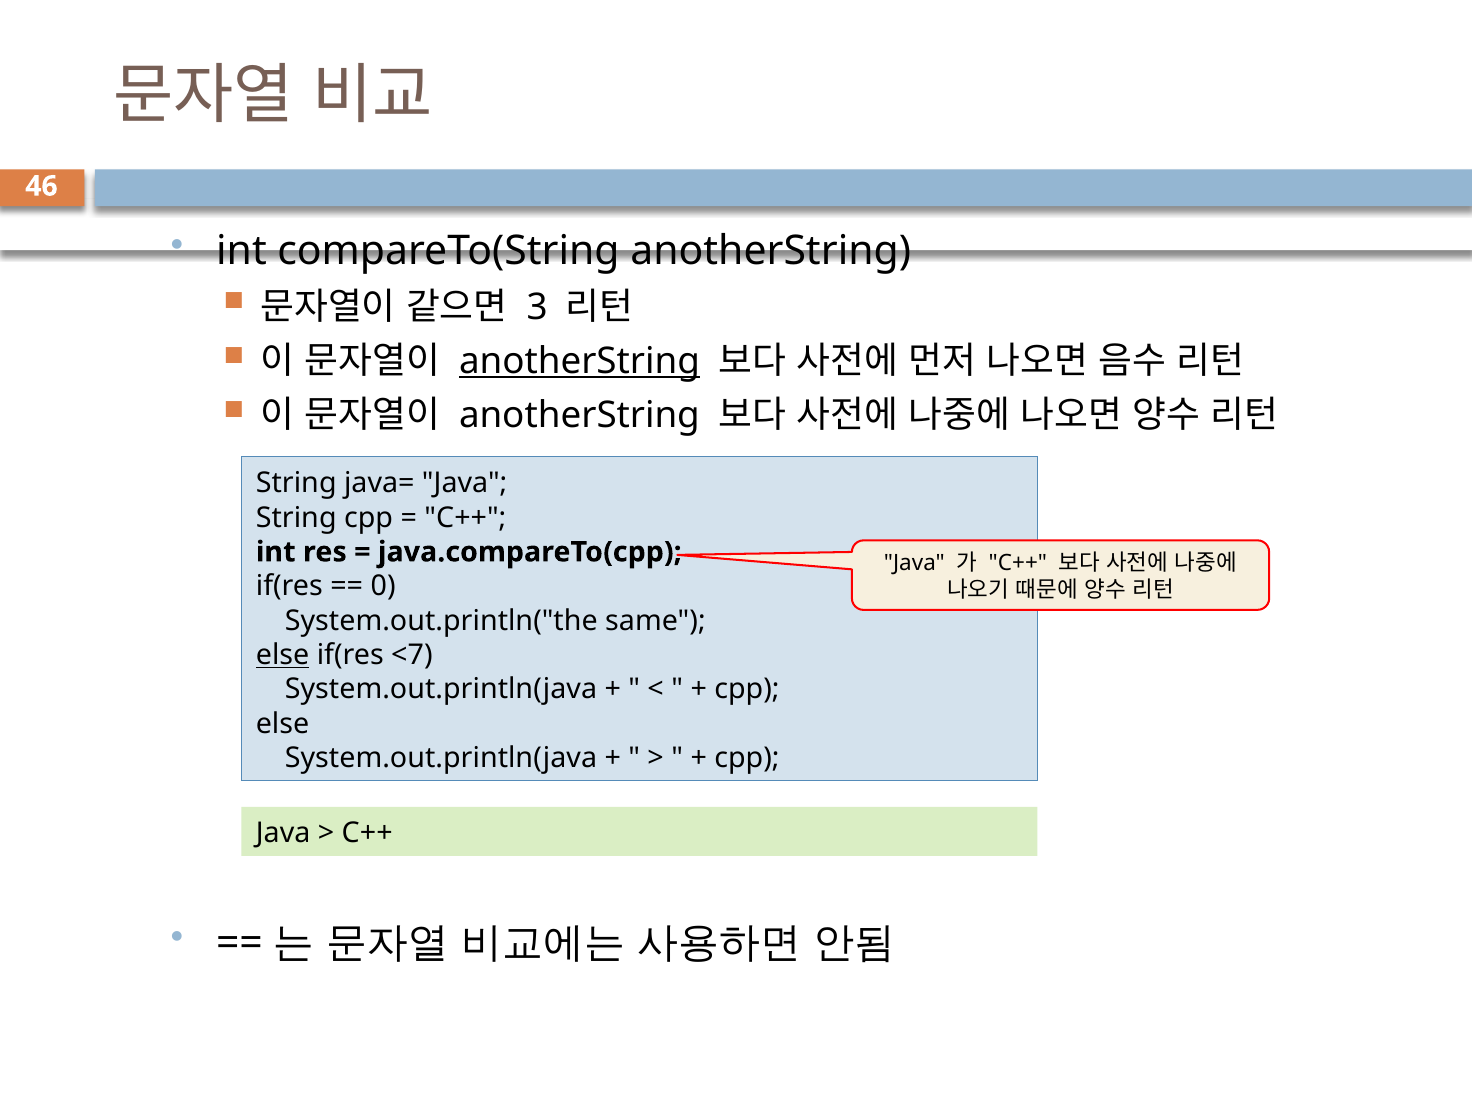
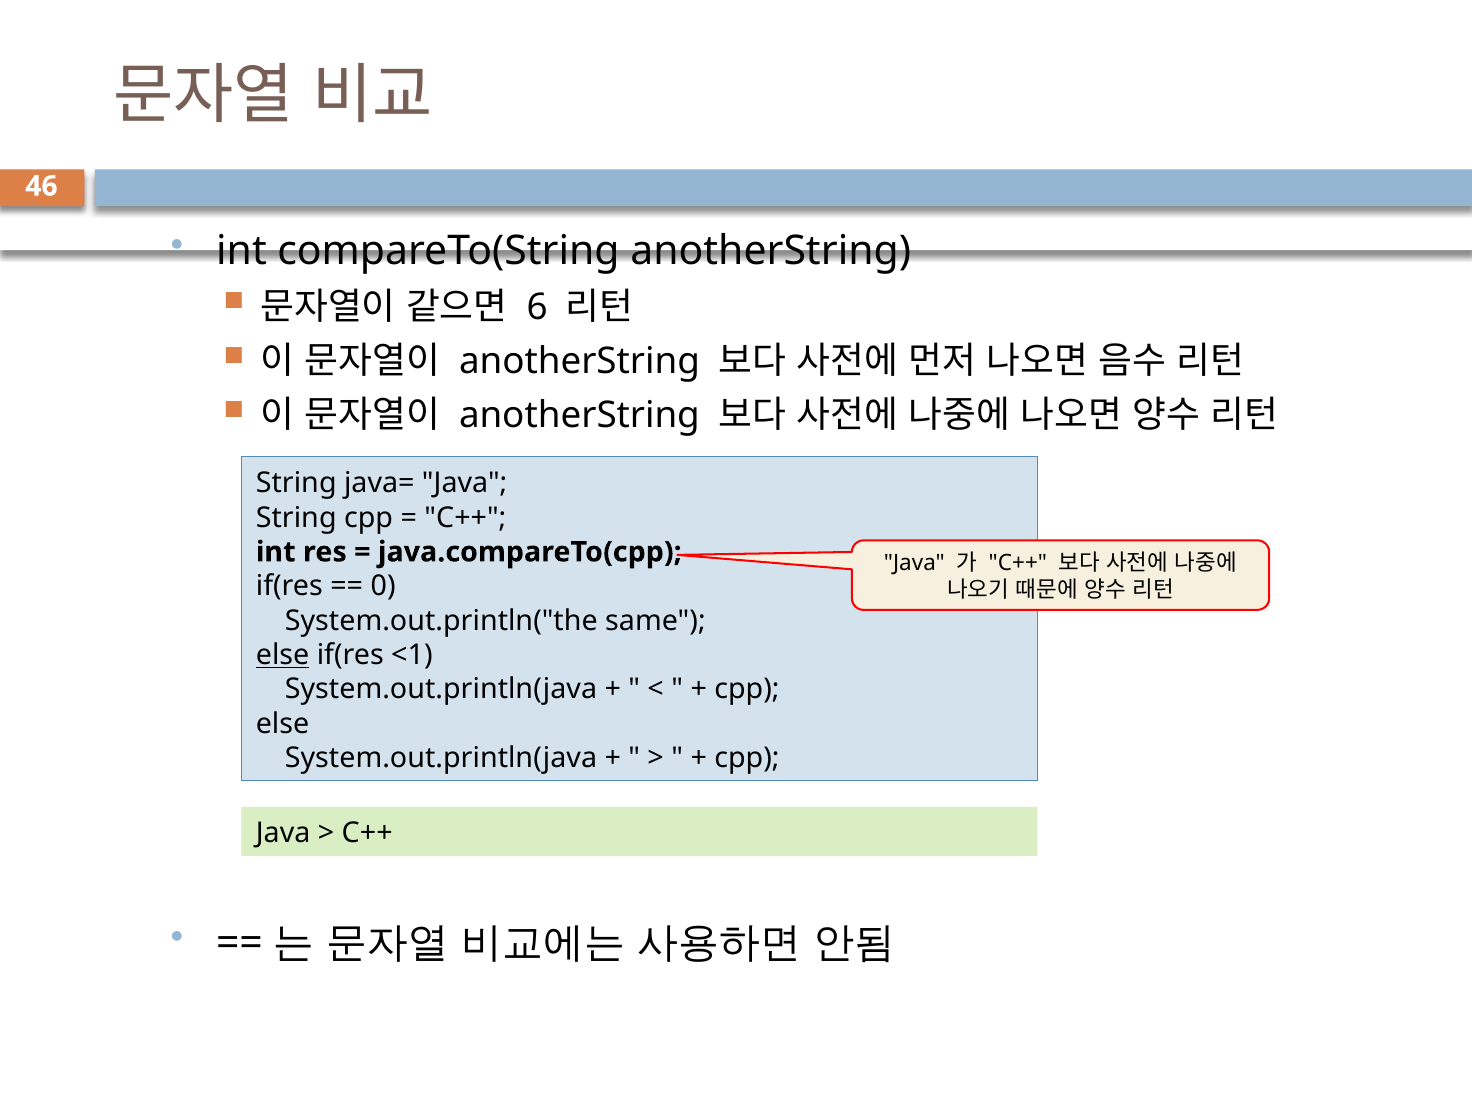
3: 3 -> 6 (537, 307)
anotherString underline: present -> none (579, 361)
<7: <7 -> <1 (412, 655)
